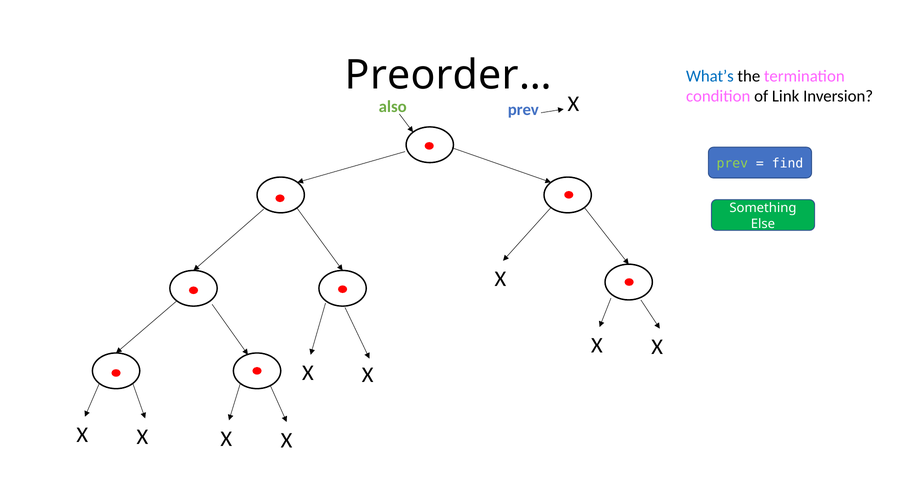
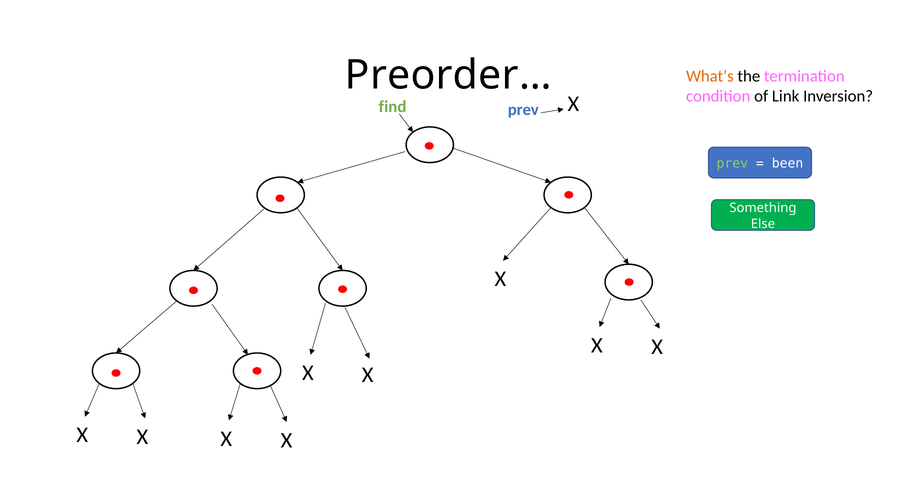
What’s colour: blue -> orange (710, 76)
also: also -> find (393, 107)
find: find -> been (788, 164)
